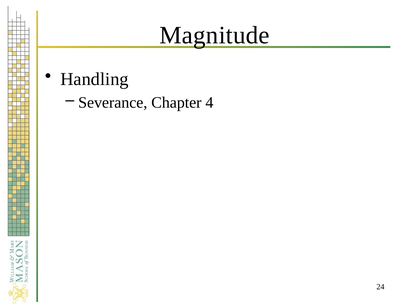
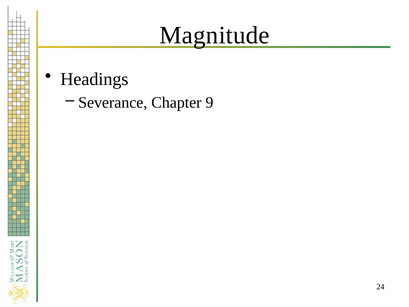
Handling: Handling -> Headings (95, 79)
4: 4 -> 9 (209, 102)
